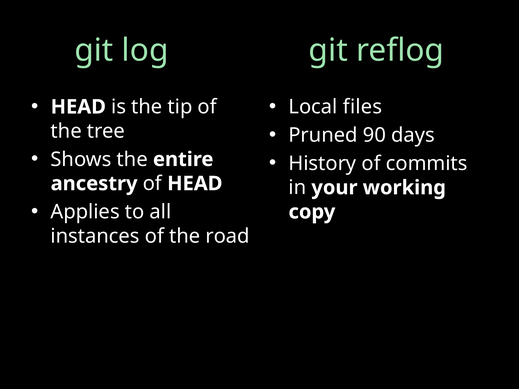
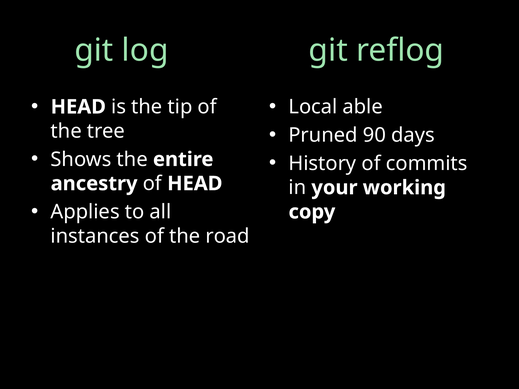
files: files -> able (363, 107)
